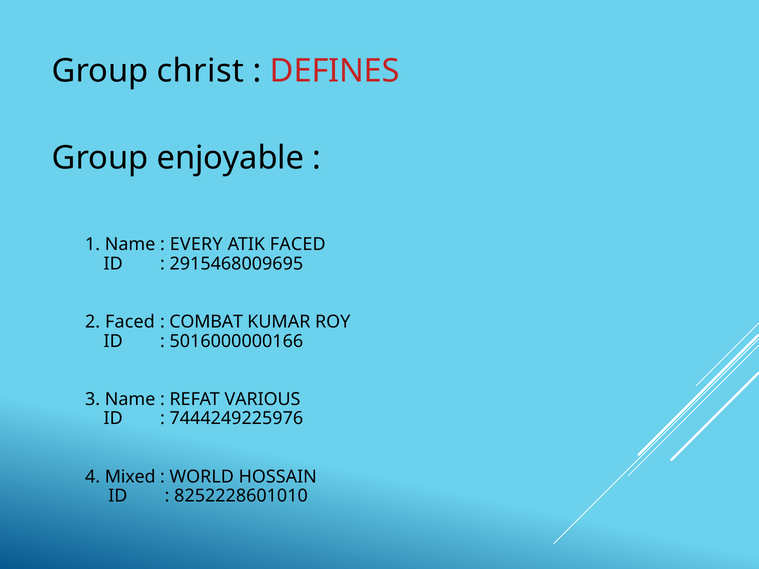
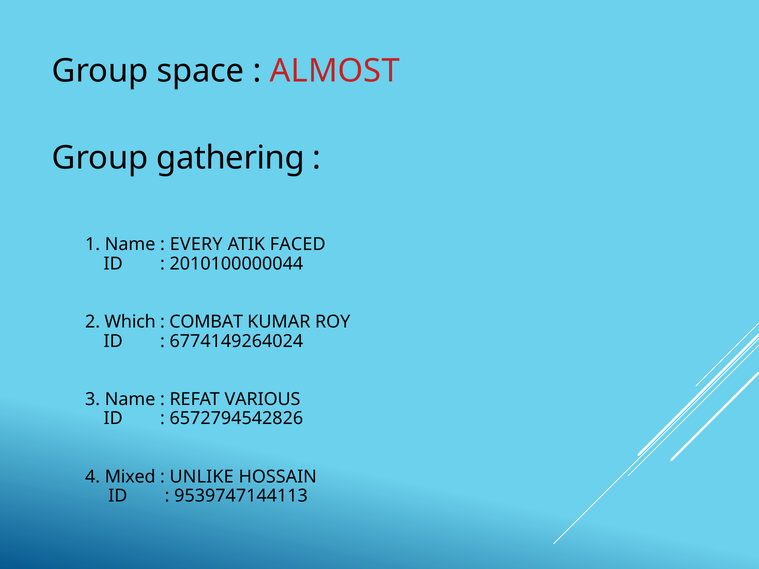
christ: christ -> space (201, 71)
DEFINES: DEFINES -> ALMOST (335, 71)
enjoyable: enjoyable -> gathering (231, 158)
2915468009695: 2915468009695 -> 2010100000044 (236, 264)
2 Faced: Faced -> Which (130, 322)
5016000000166: 5016000000166 -> 6774149264024 (236, 341)
7444249225976: 7444249225976 -> 6572794542826 (236, 419)
WORLD: WORLD -> UNLIKE (202, 477)
8252228601010: 8252228601010 -> 9539747144113 (241, 496)
